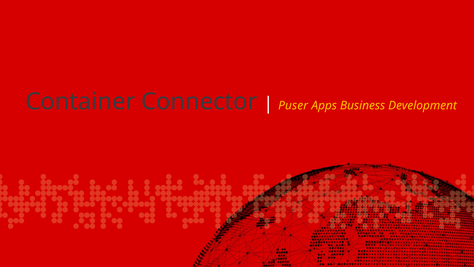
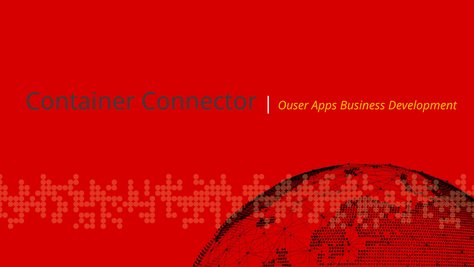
Puser: Puser -> Ouser (293, 105)
